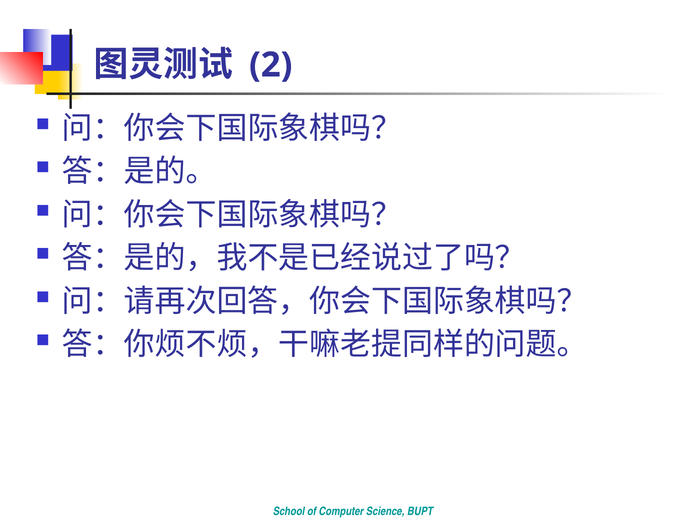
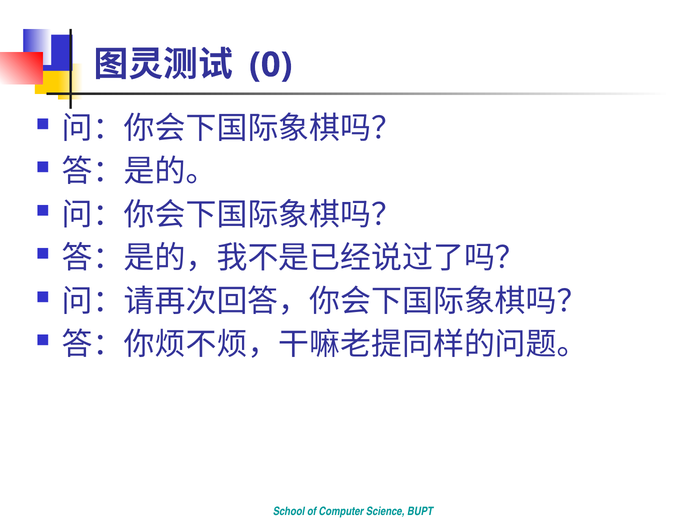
2: 2 -> 0 (271, 65)
